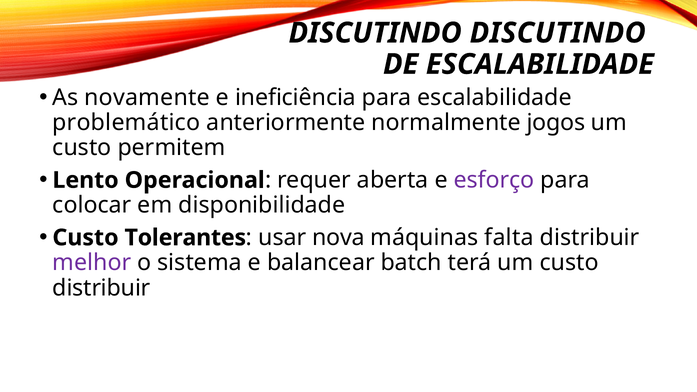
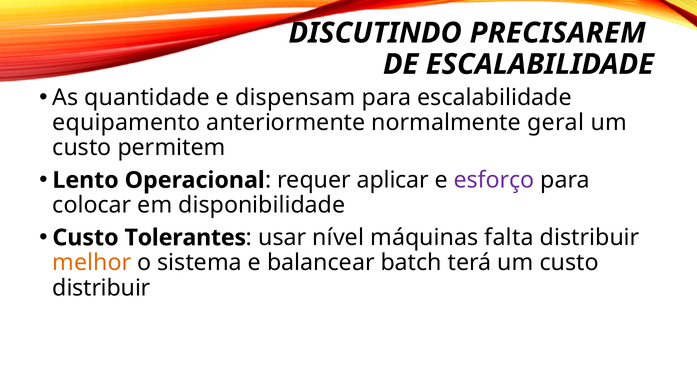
DISCUTINDO DISCUTINDO: DISCUTINDO -> PRECISAREM (558, 33)
novamente: novamente -> quantidade (147, 98)
ineficiência: ineficiência -> dispensam (295, 98)
problemático: problemático -> equipamento (126, 123)
jogos: jogos -> geral (556, 123)
aberta: aberta -> aplicar (393, 180)
nova: nova -> nível (338, 238)
melhor colour: purple -> orange (92, 263)
